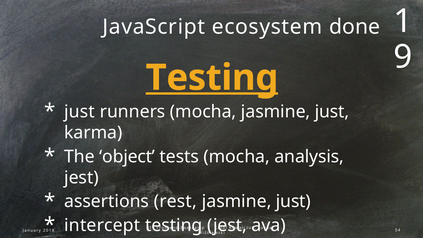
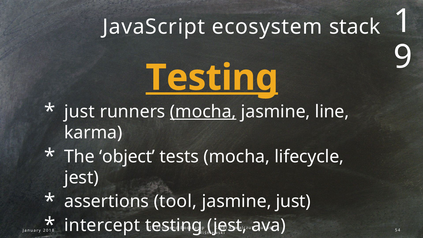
done: done -> stack (355, 27)
mocha underline: none -> present (203, 112)
just: just -> line (332, 112)
analysis: analysis -> lifecycle (309, 156)
rest: rest -> tool (175, 201)
